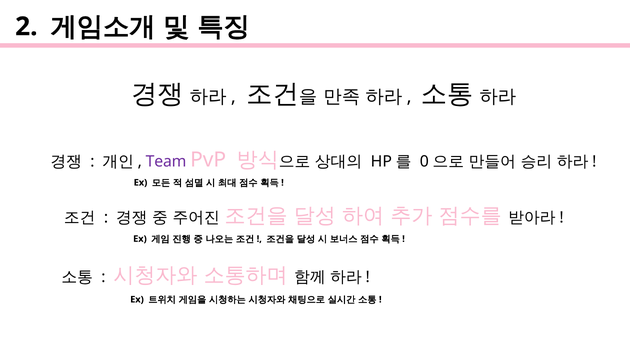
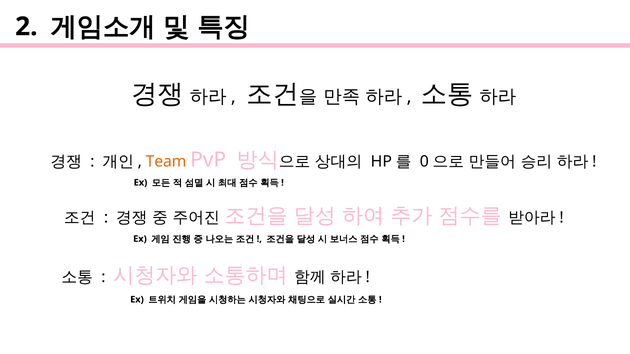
Team colour: purple -> orange (166, 162)
